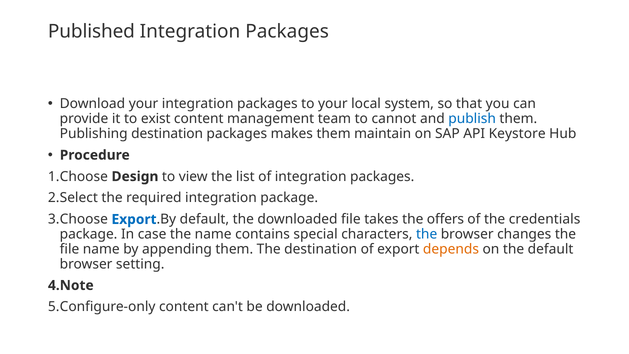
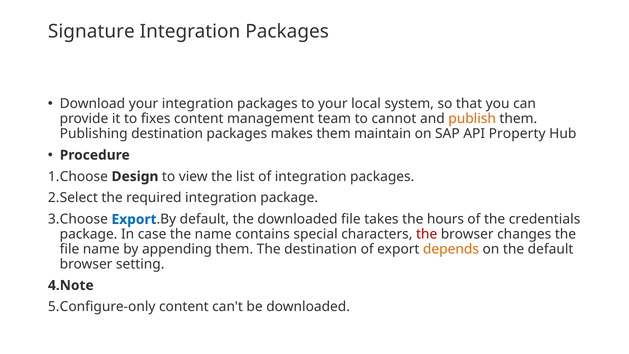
Published: Published -> Signature (91, 31)
exist: exist -> fixes (156, 119)
publish colour: blue -> orange (472, 119)
Keystore: Keystore -> Property (517, 134)
offers: offers -> hours (445, 219)
the colour: blue -> red (427, 234)
